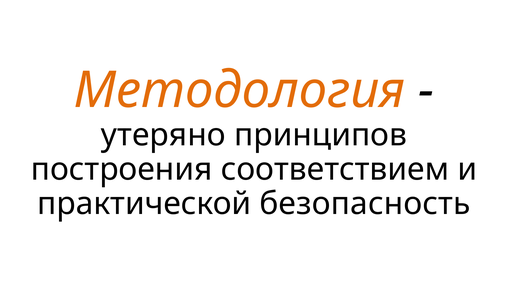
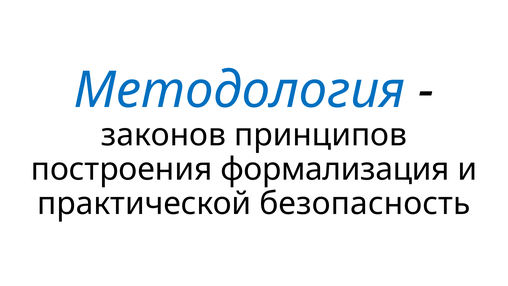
Методология colour: orange -> blue (239, 90)
утеряно: утеряно -> законов (163, 135)
соответствием: соответствием -> формализация (335, 169)
